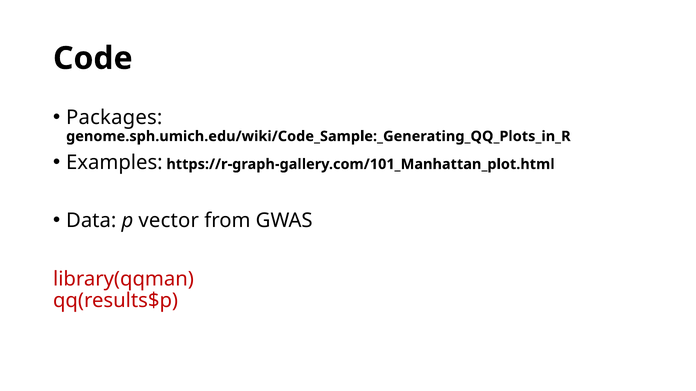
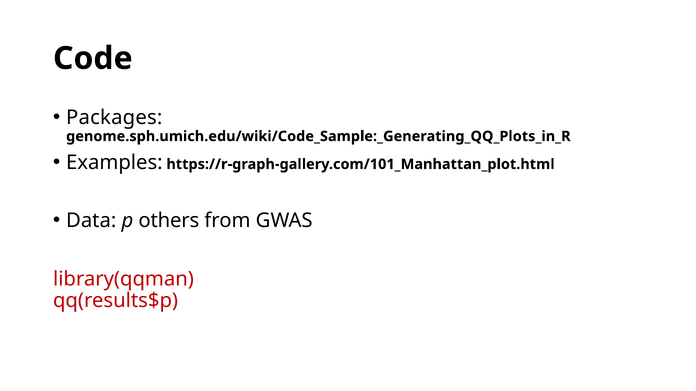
vector: vector -> others (169, 221)
